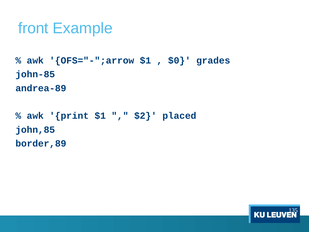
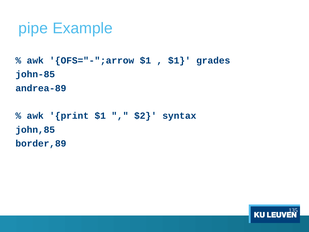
front: front -> pipe (33, 28)
$0: $0 -> $1 (179, 60)
placed: placed -> syntax (179, 116)
